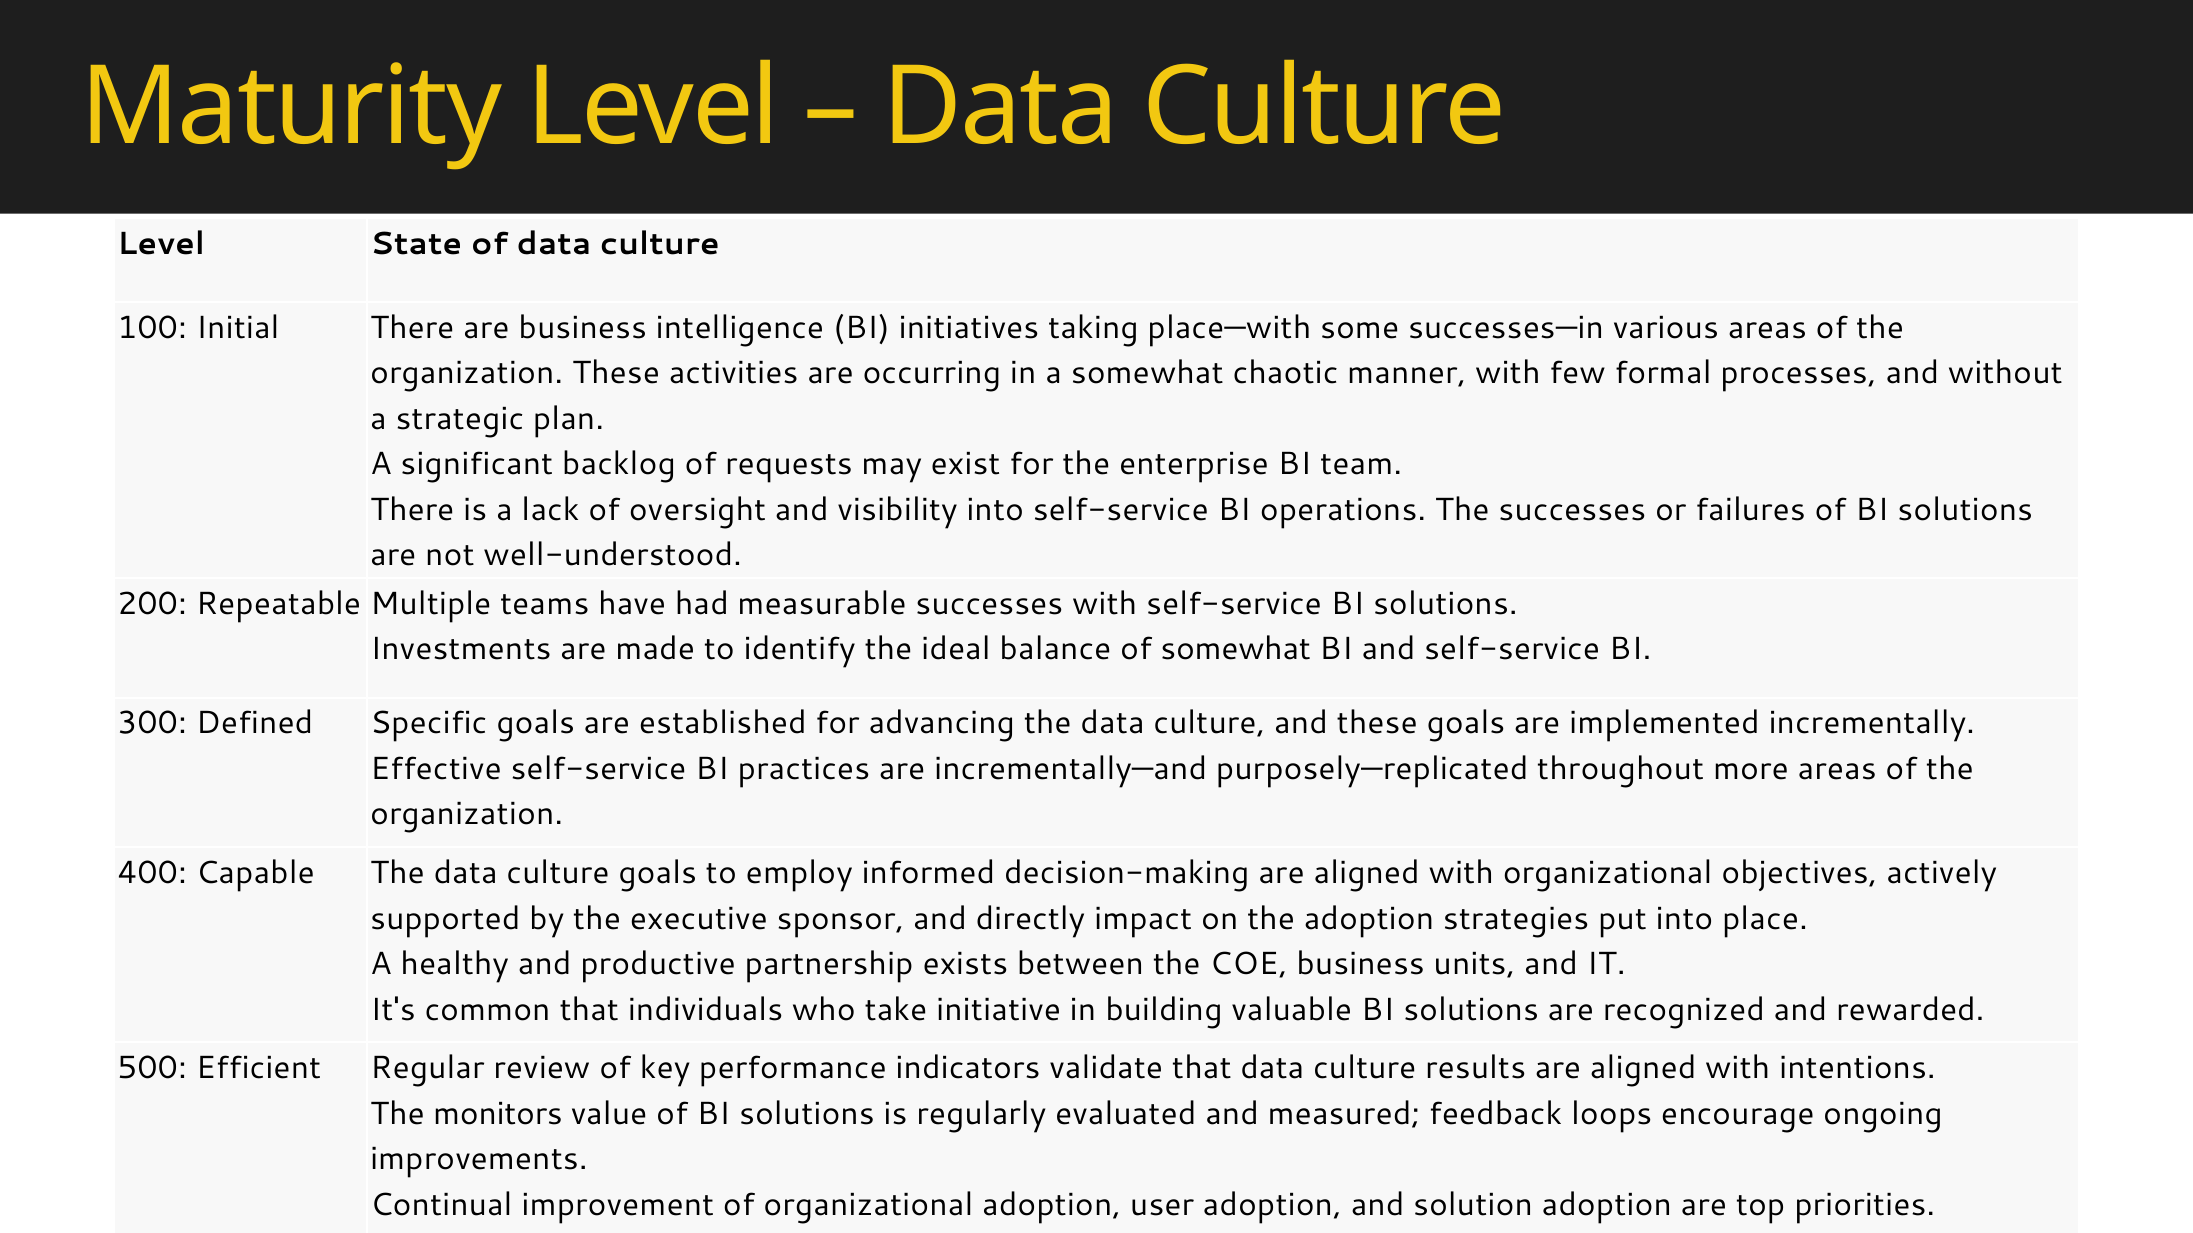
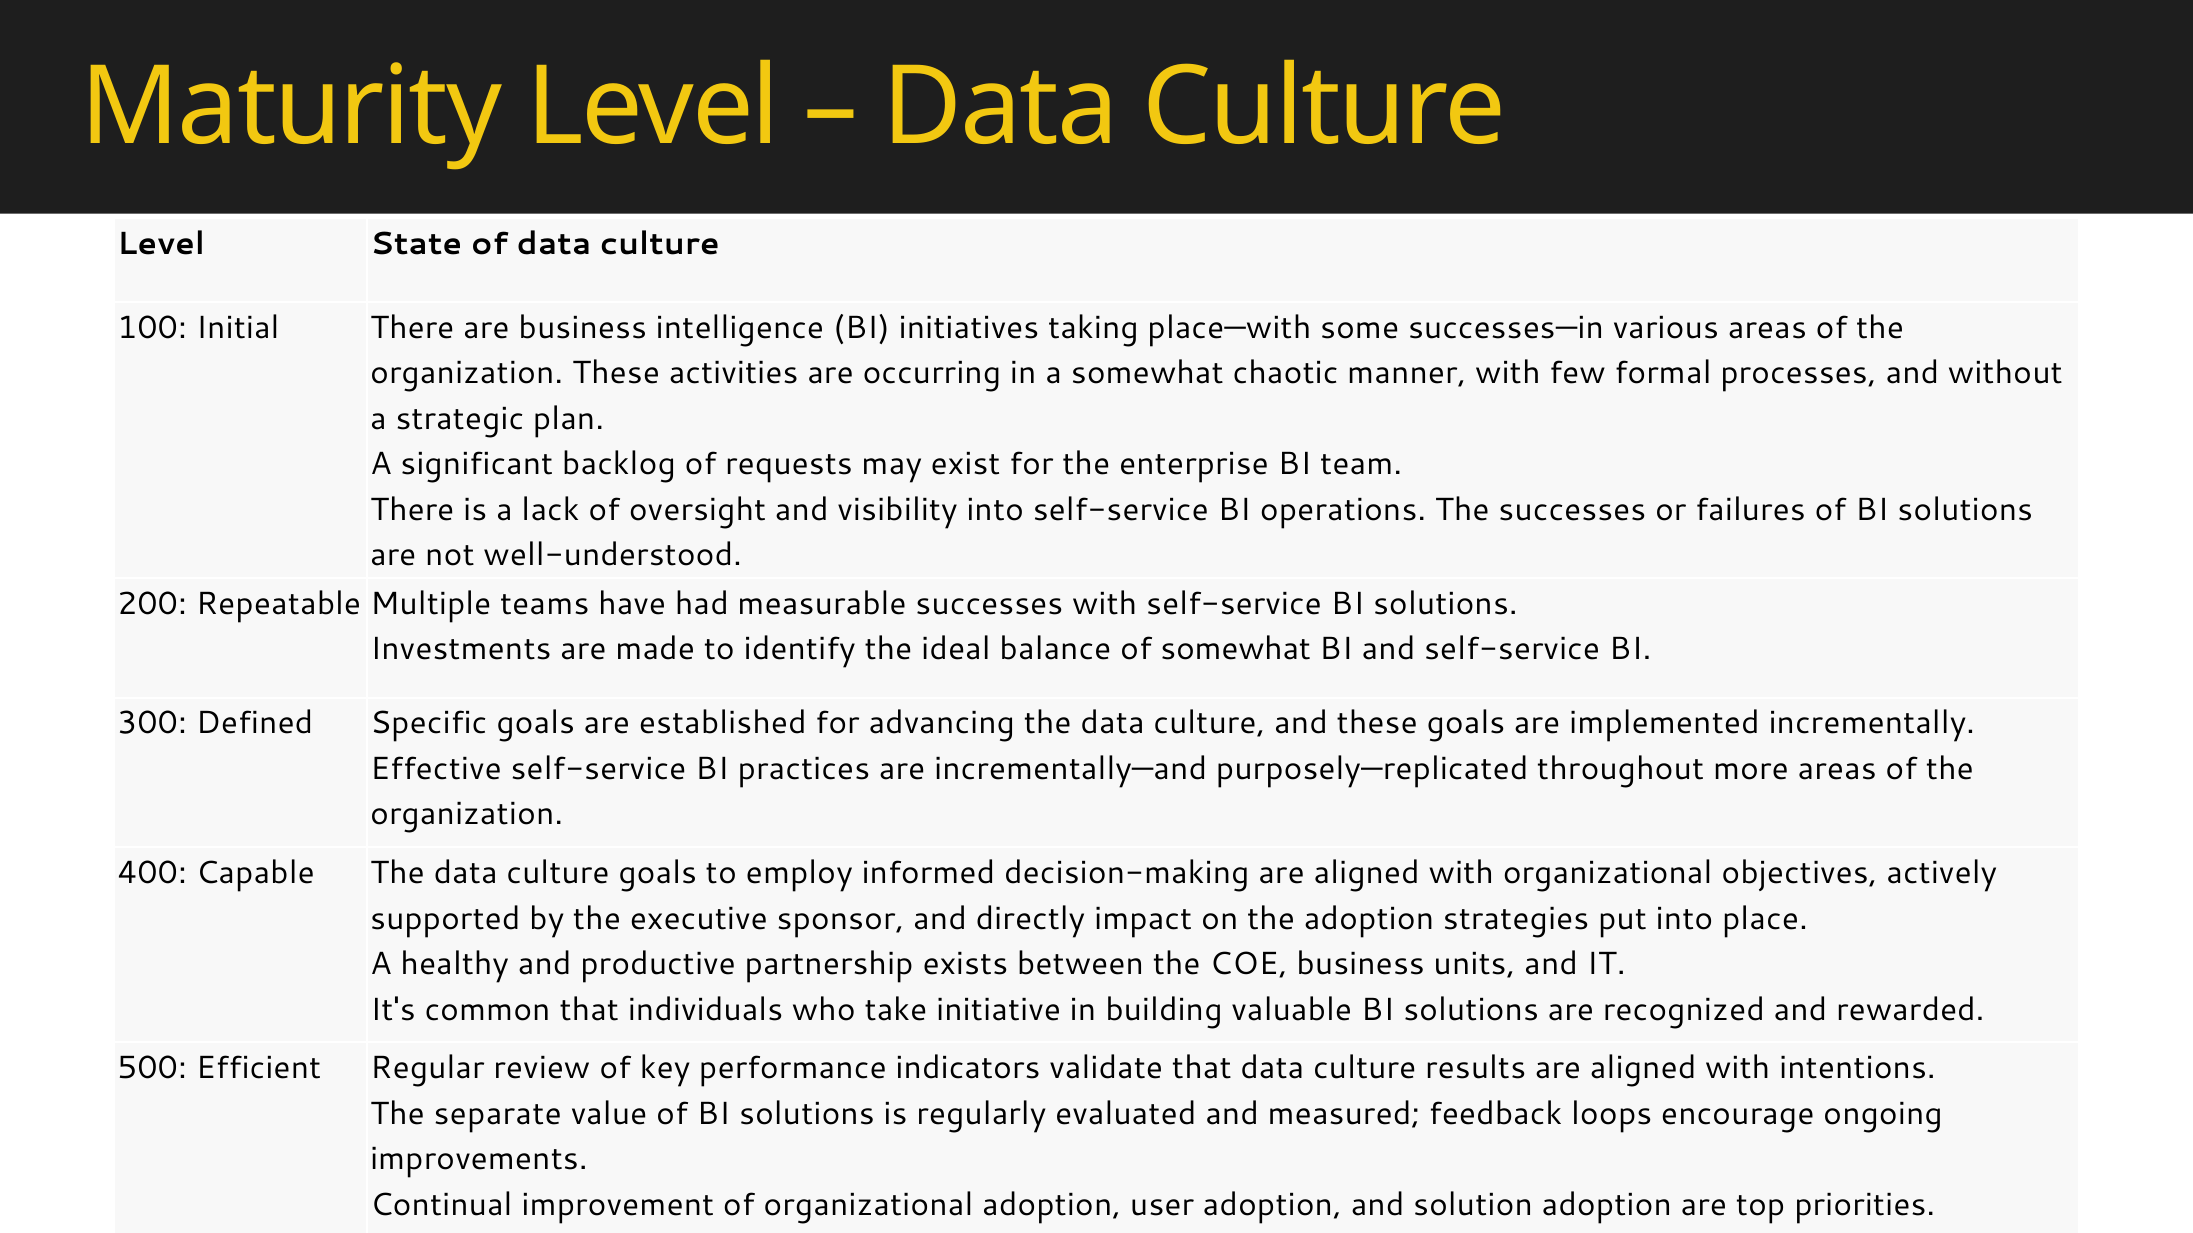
monitors: monitors -> separate (498, 1114)
